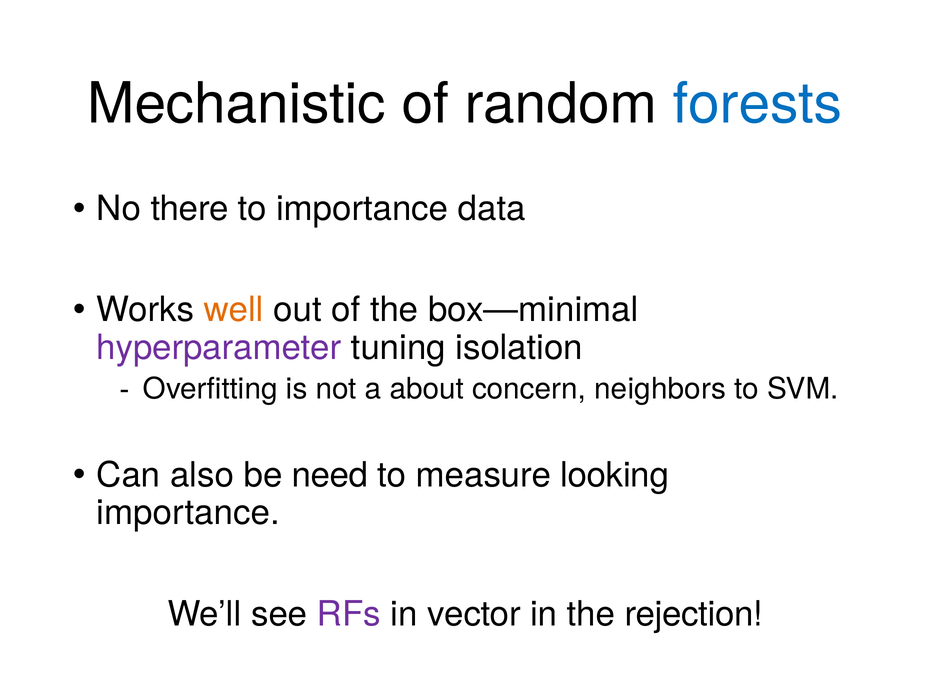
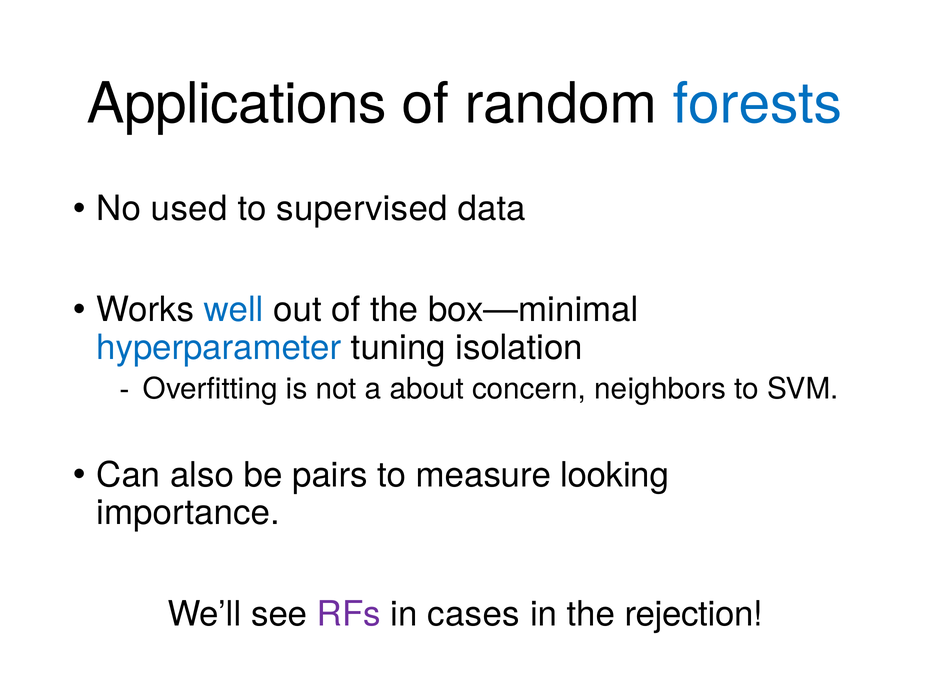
Mechanistic: Mechanistic -> Applications (237, 104)
there: there -> used (189, 209)
to importance: importance -> supervised (362, 209)
well colour: orange -> blue (234, 310)
hyperparameter colour: purple -> blue (219, 348)
need: need -> pairs (330, 476)
vector: vector -> cases (474, 615)
